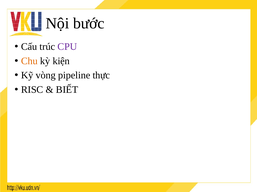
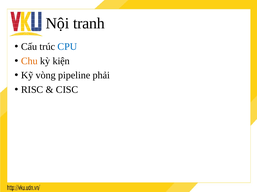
bước: bước -> tranh (89, 23)
CPU colour: purple -> blue (67, 47)
thực: thực -> phải (101, 76)
BIẾT: BIẾT -> CISC (67, 90)
